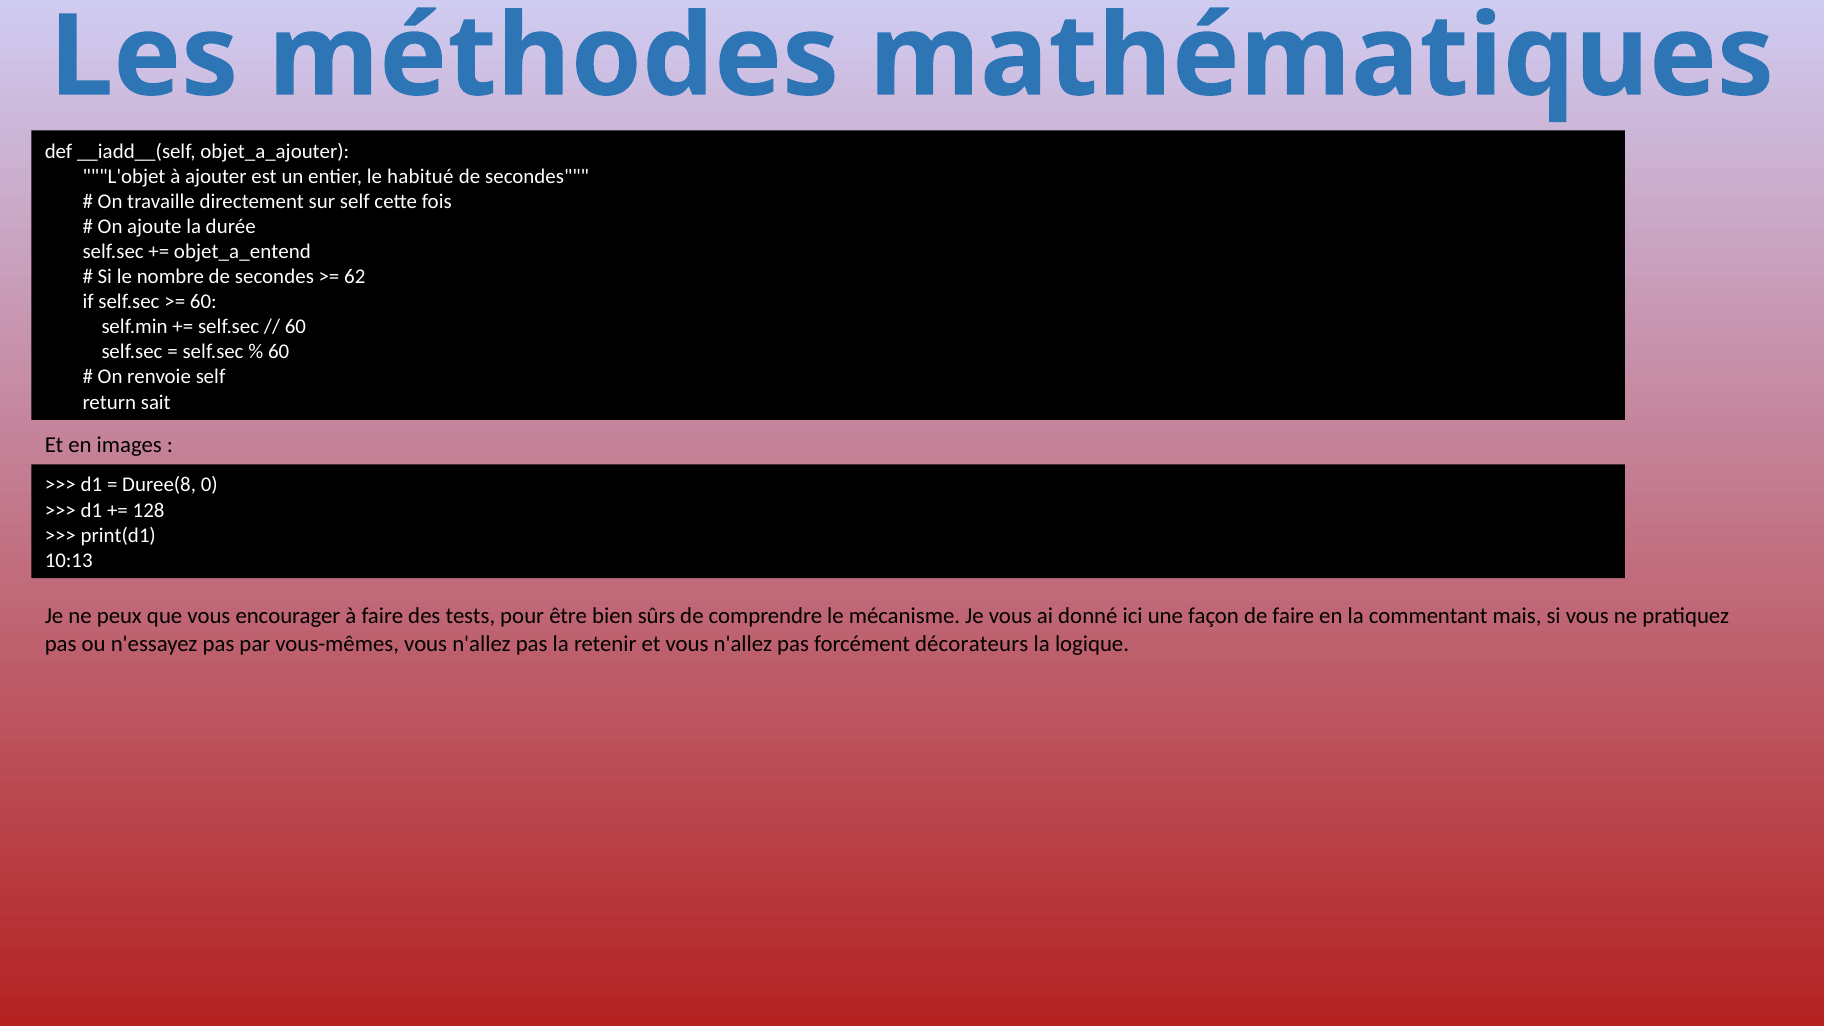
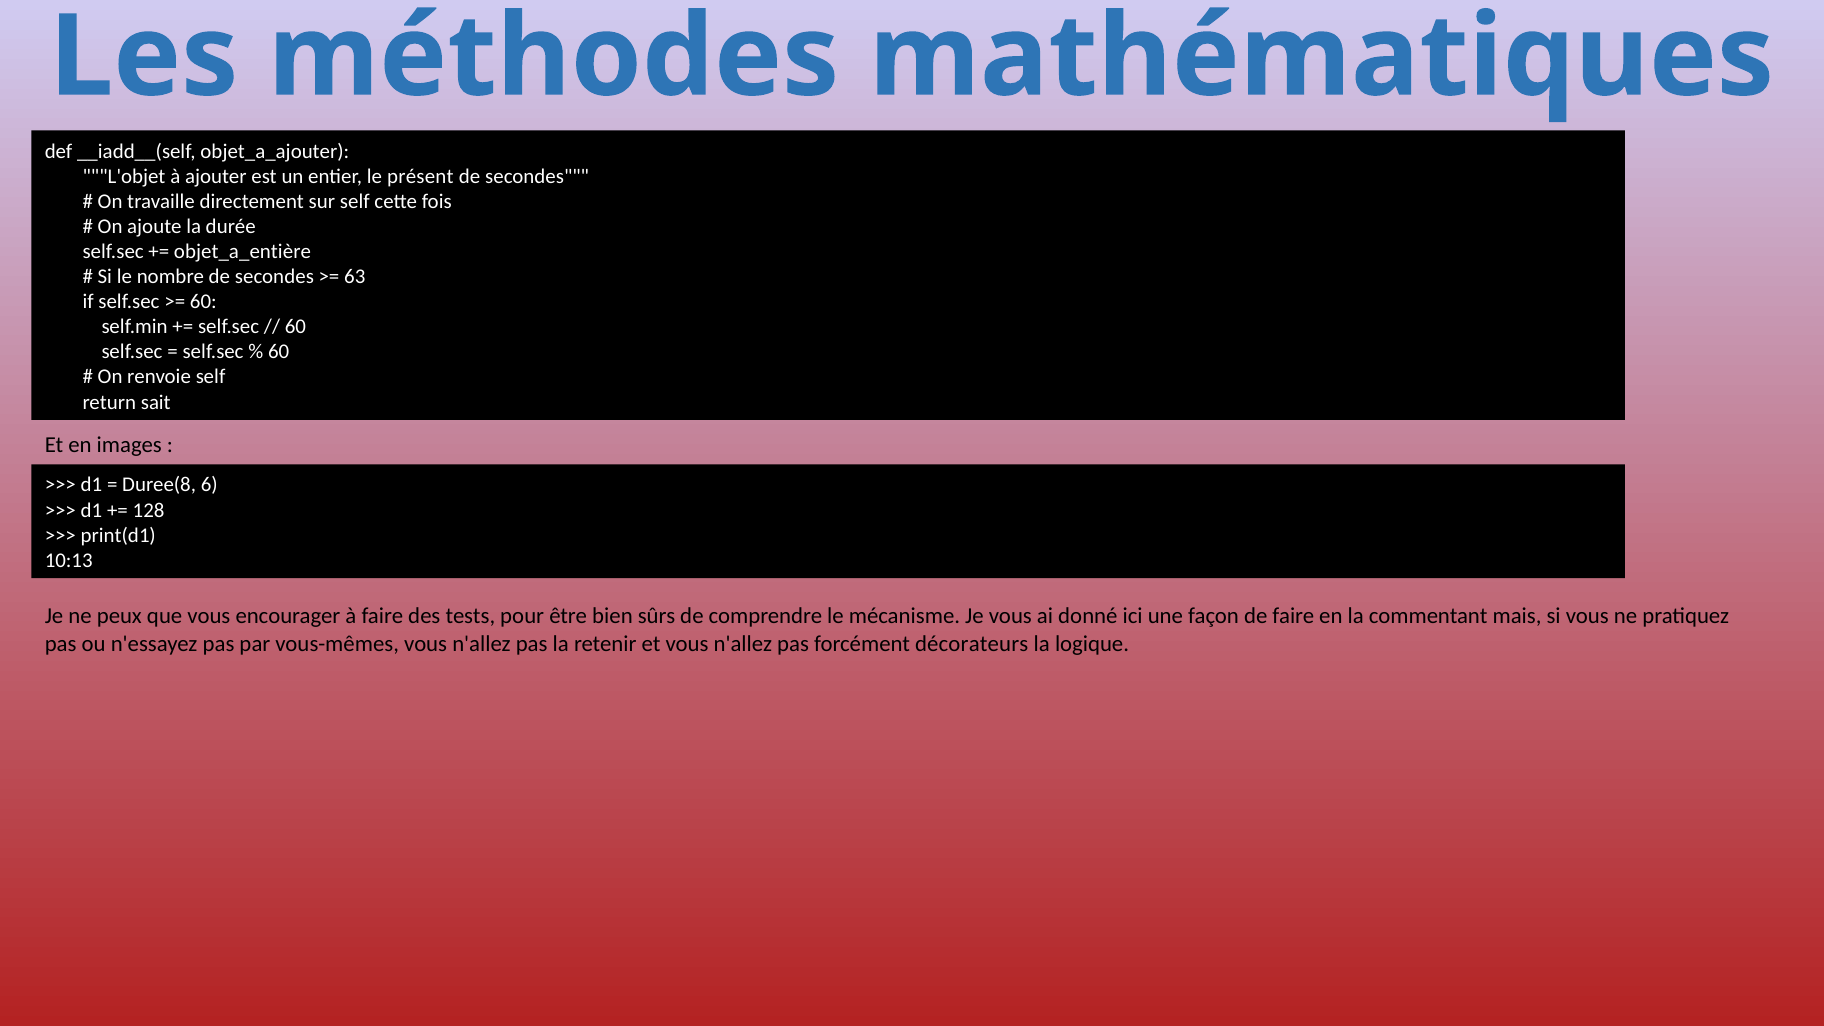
habitué: habitué -> présent (420, 176)
objet_a_entend: objet_a_entend -> objet_a_entière (242, 252)
62: 62 -> 63 (355, 277)
0: 0 -> 6 (209, 485)
